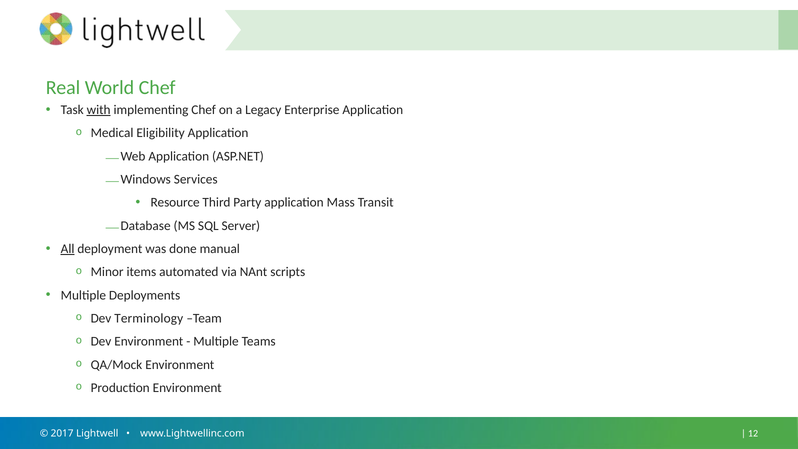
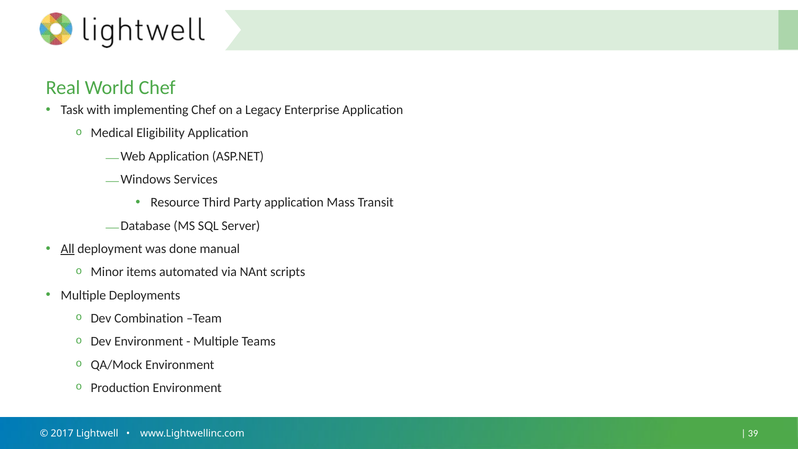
with underline: present -> none (99, 110)
Terminology: Terminology -> Combination (149, 318)
12: 12 -> 39 (753, 433)
